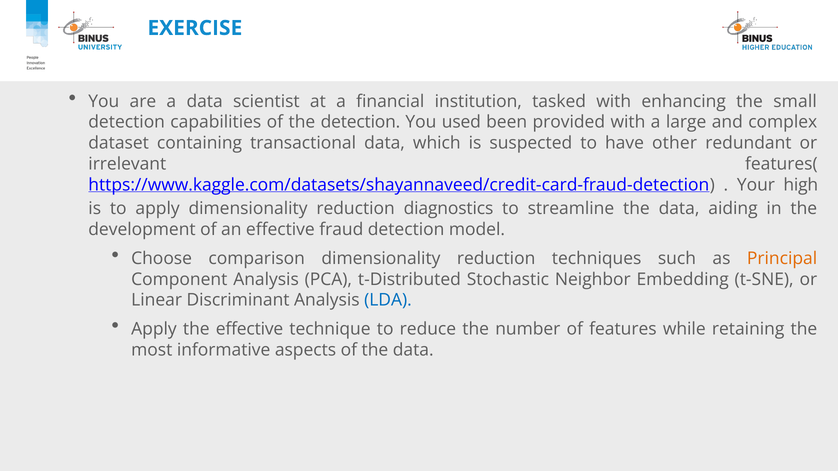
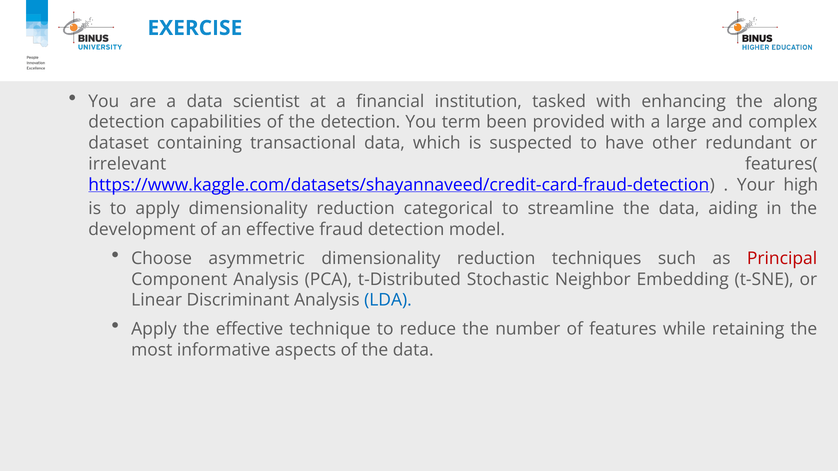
small: small -> along (795, 101)
used: used -> term (461, 122)
diagnostics: diagnostics -> categorical (448, 209)
comparison: comparison -> asymmetric (257, 259)
Principal colour: orange -> red (782, 259)
